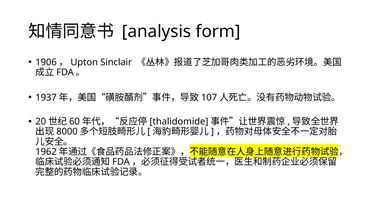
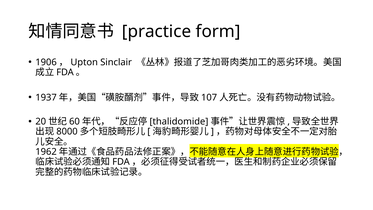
analysis: analysis -> practice (157, 31)
